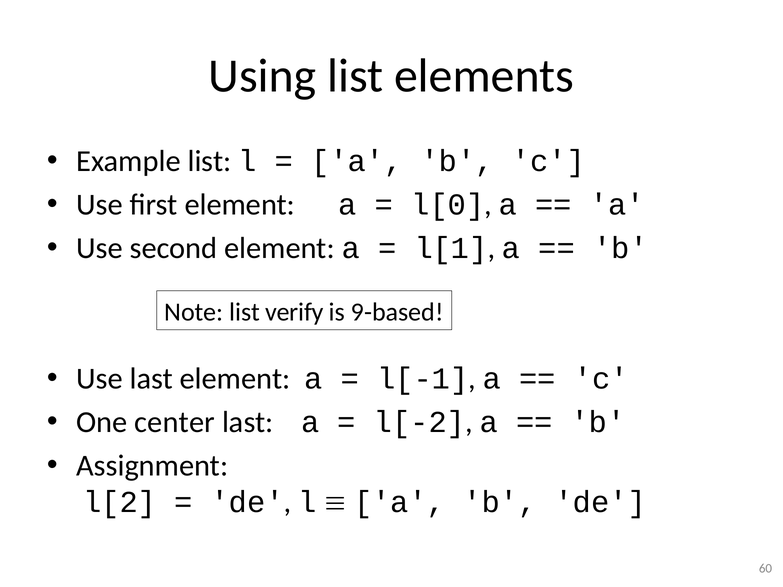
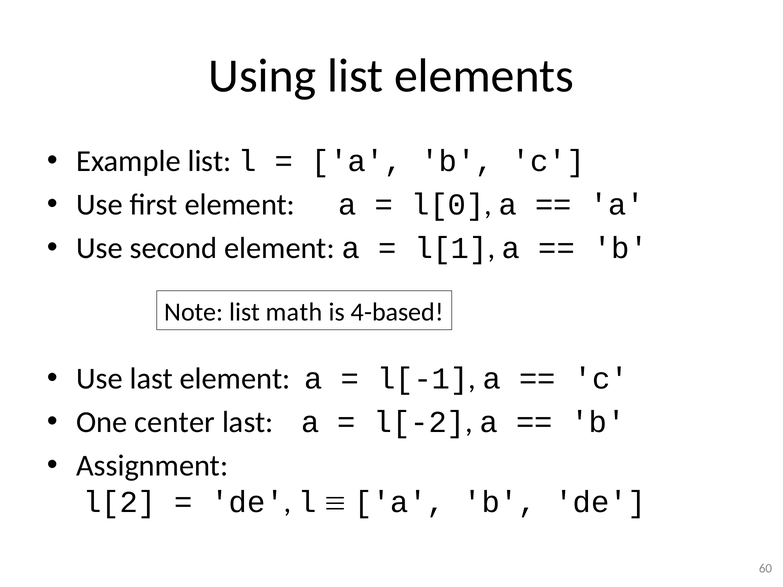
verify: verify -> math (294, 312)
9-based: 9-based -> 4-based (397, 312)
